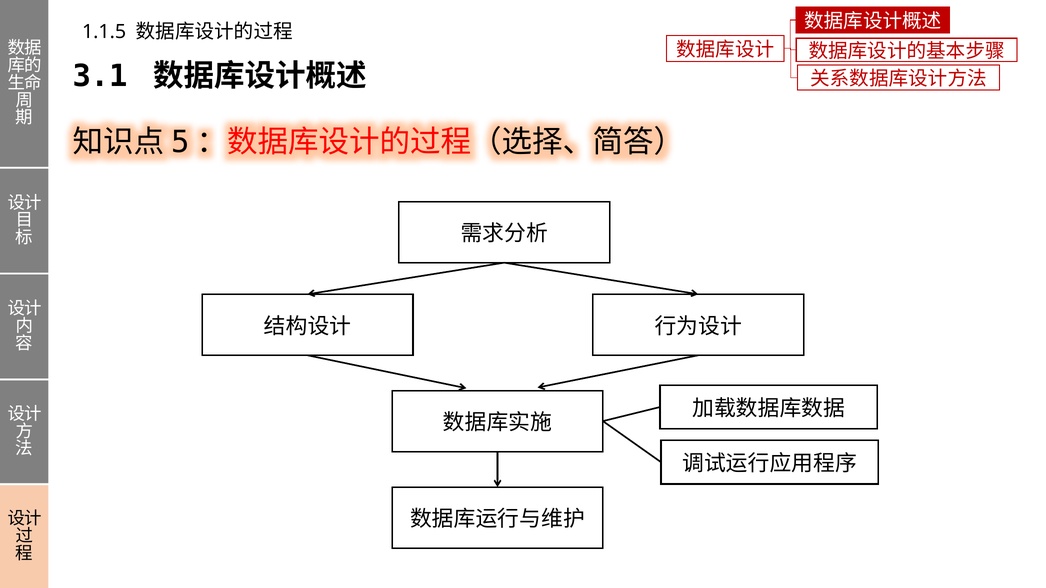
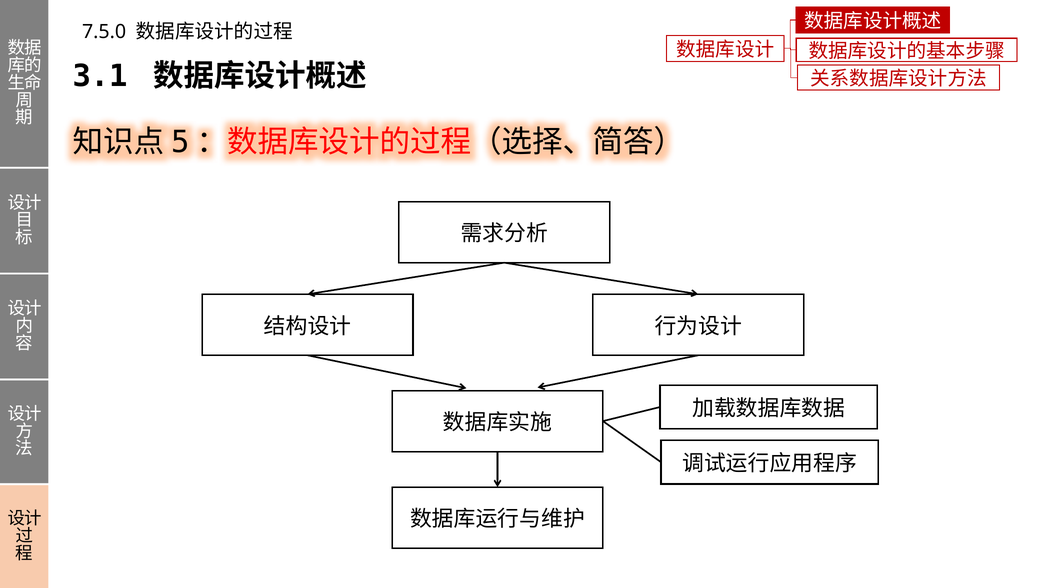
1.1.5: 1.1.5 -> 7.5.0 (104, 32)
